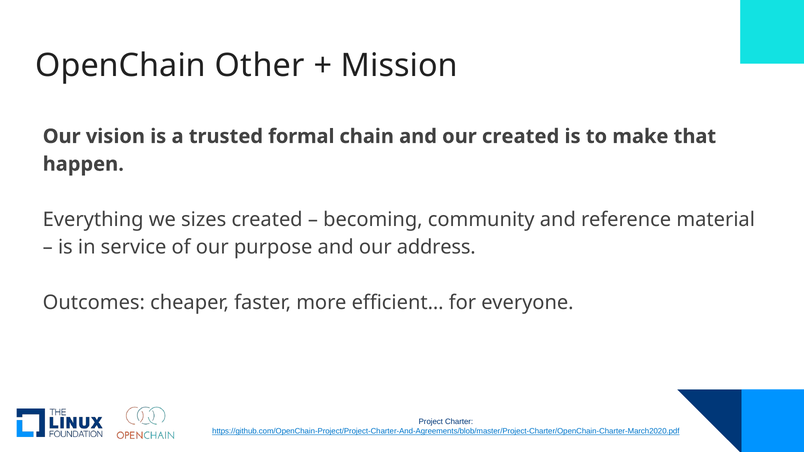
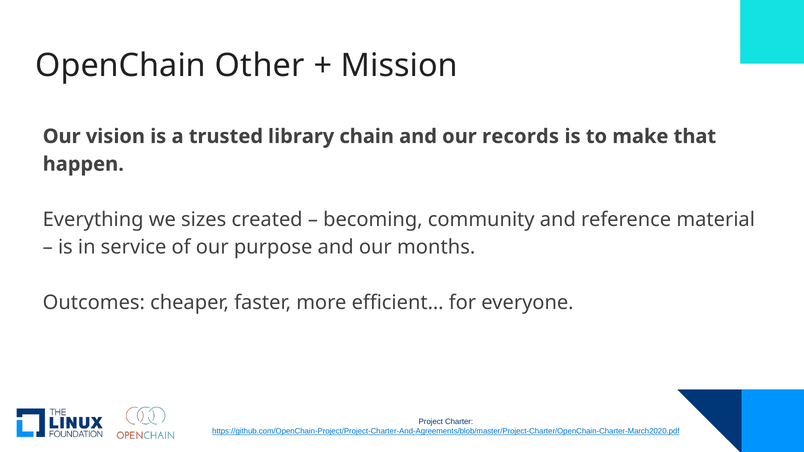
formal: formal -> library (301, 136)
our created: created -> records (521, 136)
address: address -> months (436, 247)
